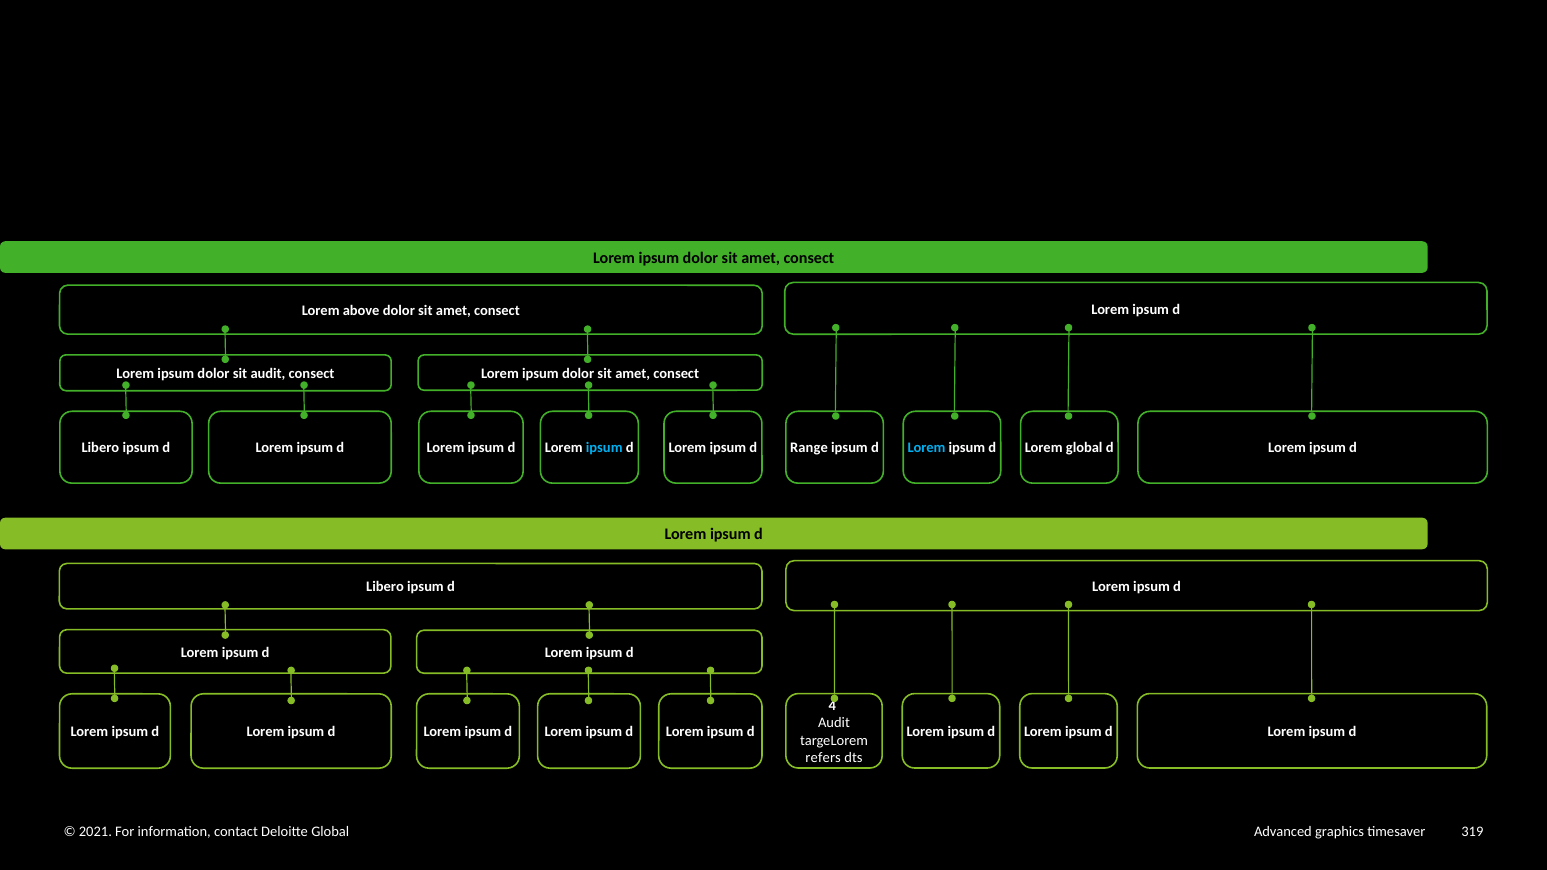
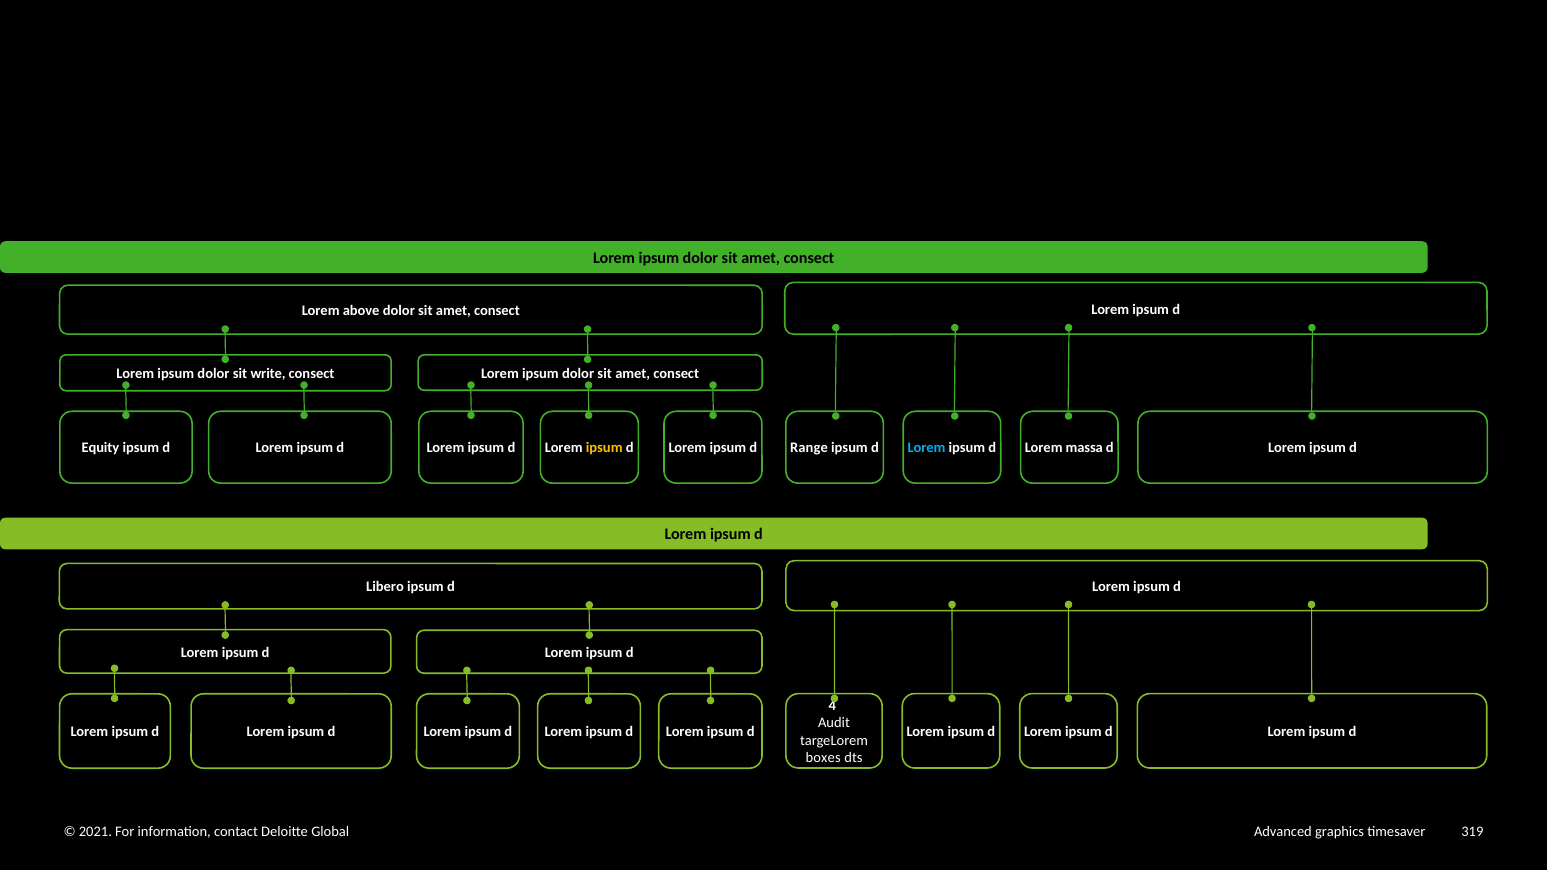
sit audit: audit -> write (268, 374)
Libero: Libero -> Equity (100, 448)
ipsum colour: light blue -> yellow (604, 448)
Lorem global: global -> massa (1084, 448)
refers: refers -> boxes (823, 758)
